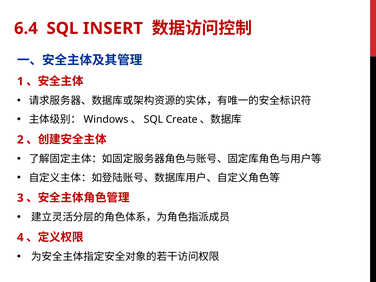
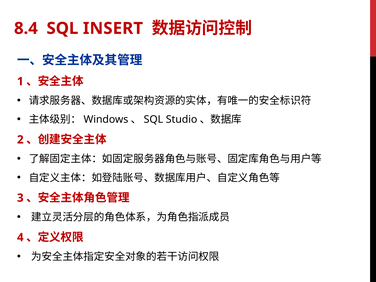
6.4: 6.4 -> 8.4 (26, 28)
Create: Create -> Studio (182, 120)
